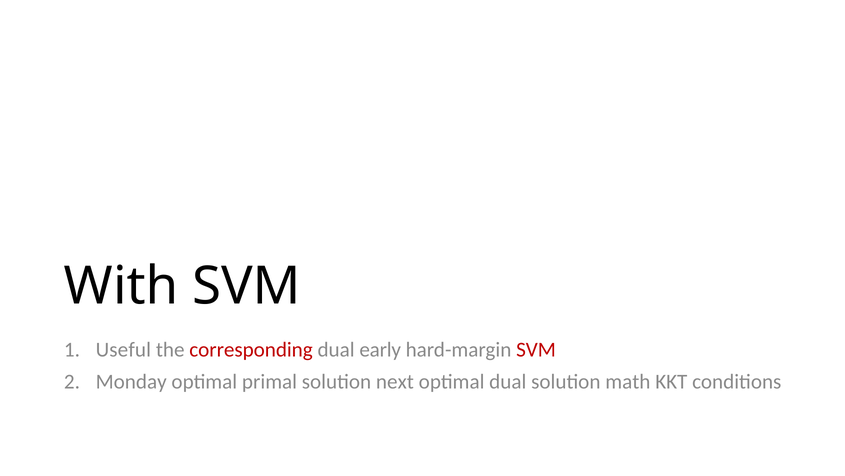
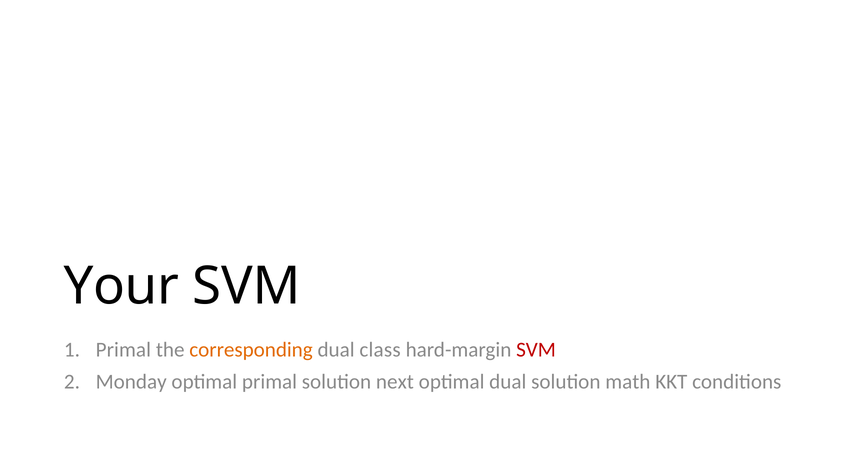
With: With -> Your (121, 286)
Useful: Useful -> Primal (123, 349)
corresponding colour: red -> orange (251, 349)
early: early -> class (380, 349)
